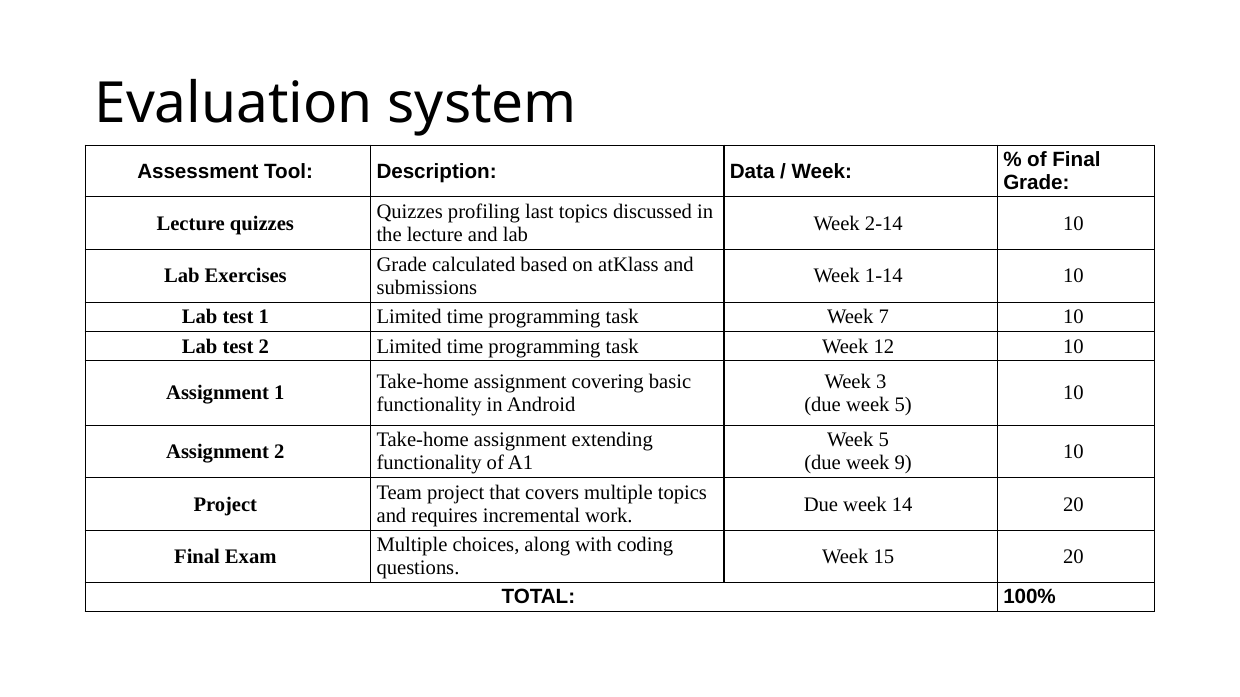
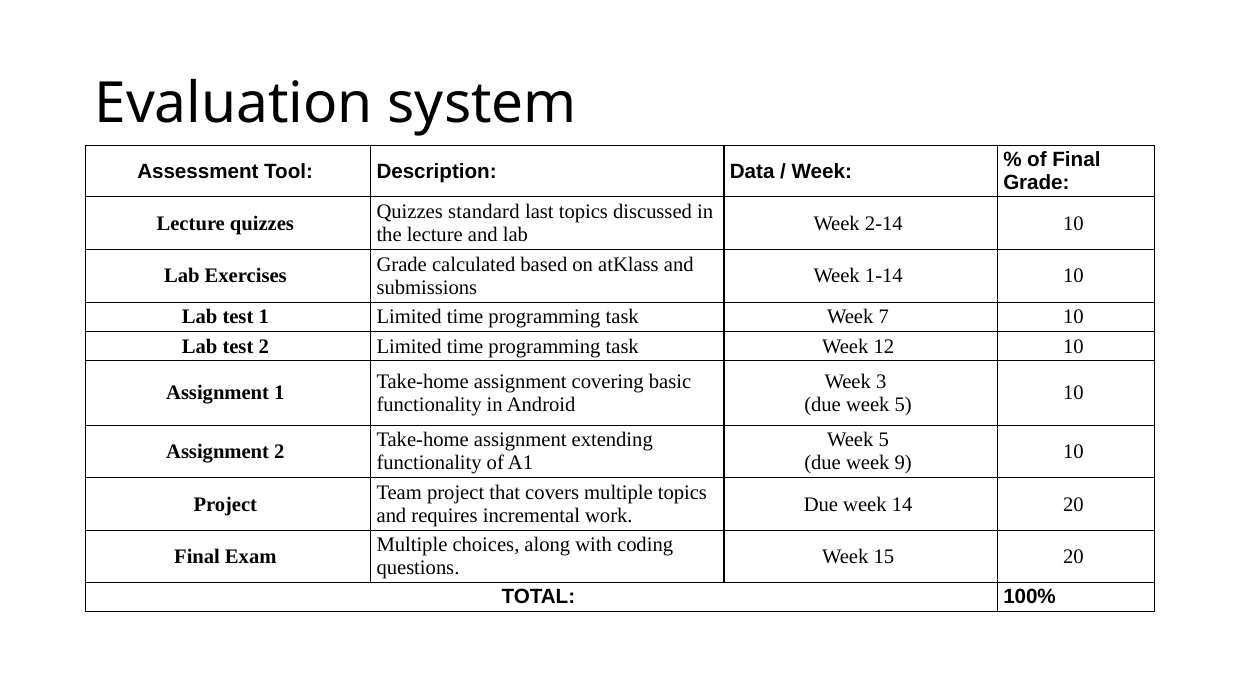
profiling: profiling -> standard (484, 212)
